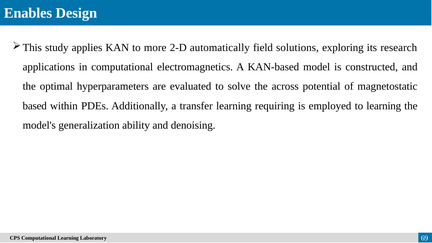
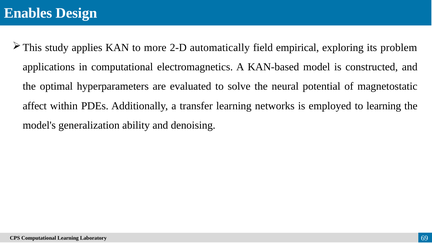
solutions: solutions -> empirical (298, 48)
research: research -> problem (399, 48)
across: across -> neural (285, 86)
based: based -> affect (35, 106)
requiring: requiring -> networks (275, 106)
